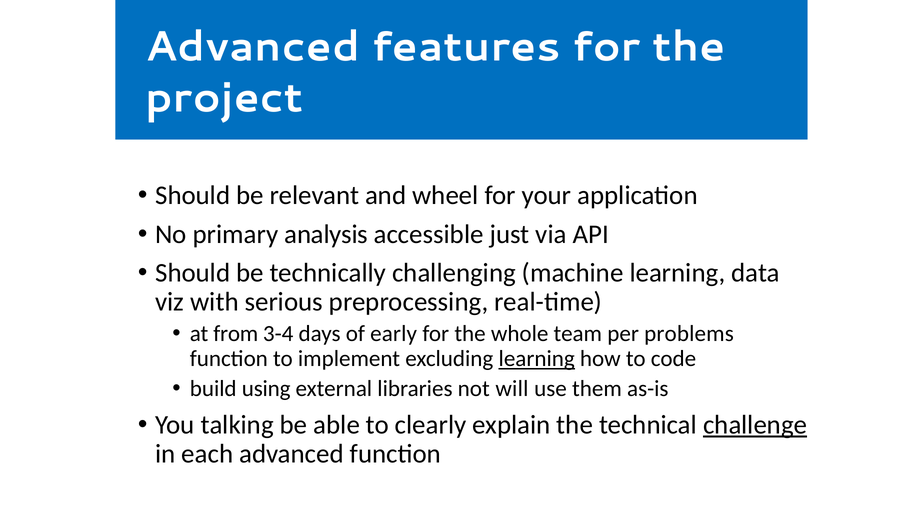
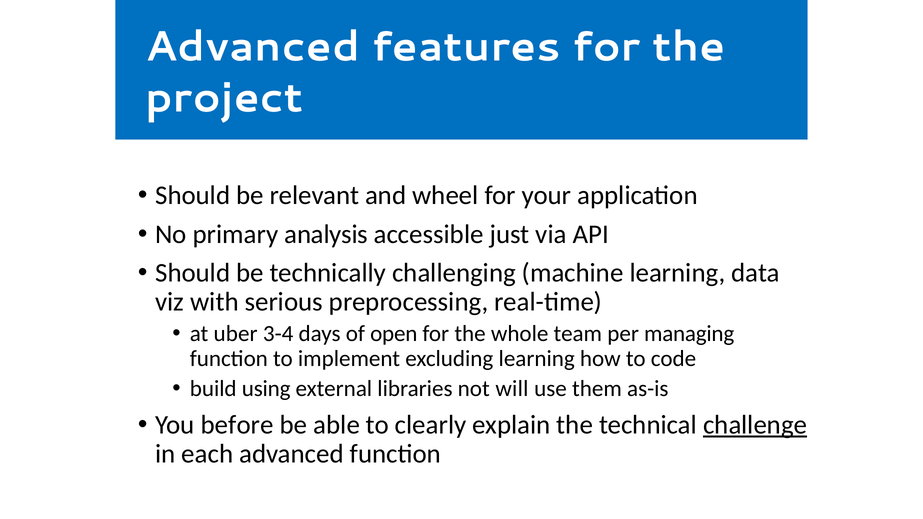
from: from -> uber (236, 334)
early: early -> open (394, 334)
problems: problems -> managing (689, 334)
learning underline: present -> none (537, 359)
talking: talking -> before (237, 425)
